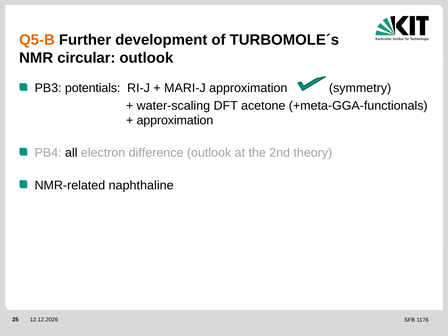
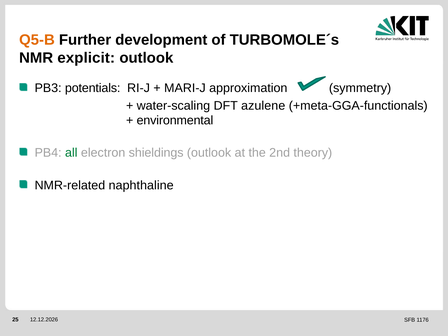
circular: circular -> explicit (86, 58)
acetone: acetone -> azulene (263, 106)
approximation: approximation -> environmental (175, 121)
all colour: black -> green (71, 153)
difference: difference -> shieldings (156, 153)
